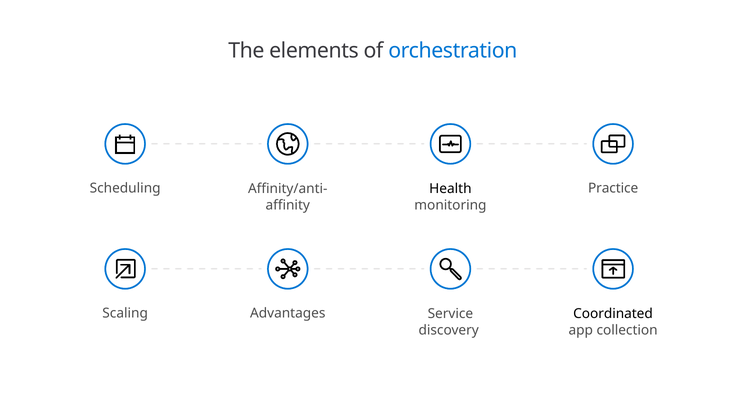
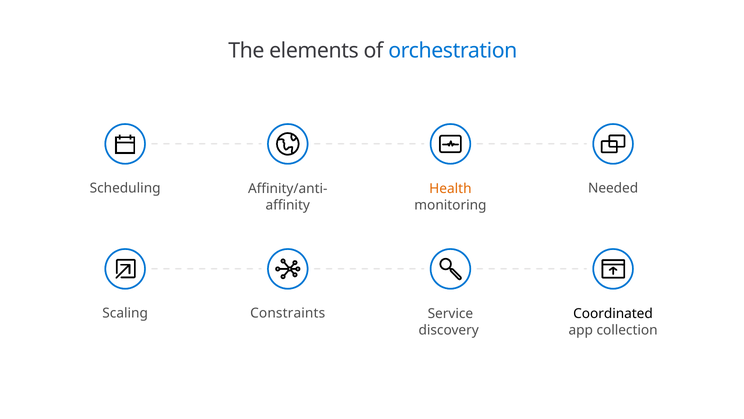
Practice: Practice -> Needed (613, 188)
Health colour: black -> orange (450, 188)
Advantages: Advantages -> Constraints (288, 313)
